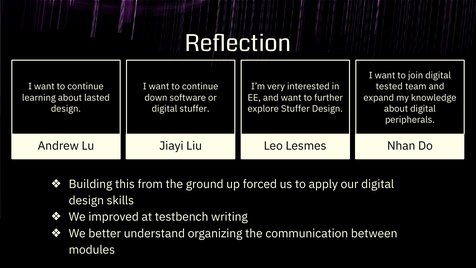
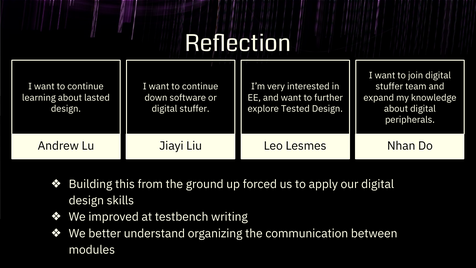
tested: tested -> stuffer (389, 86)
explore Stuffer: Stuffer -> Tested (295, 109)
